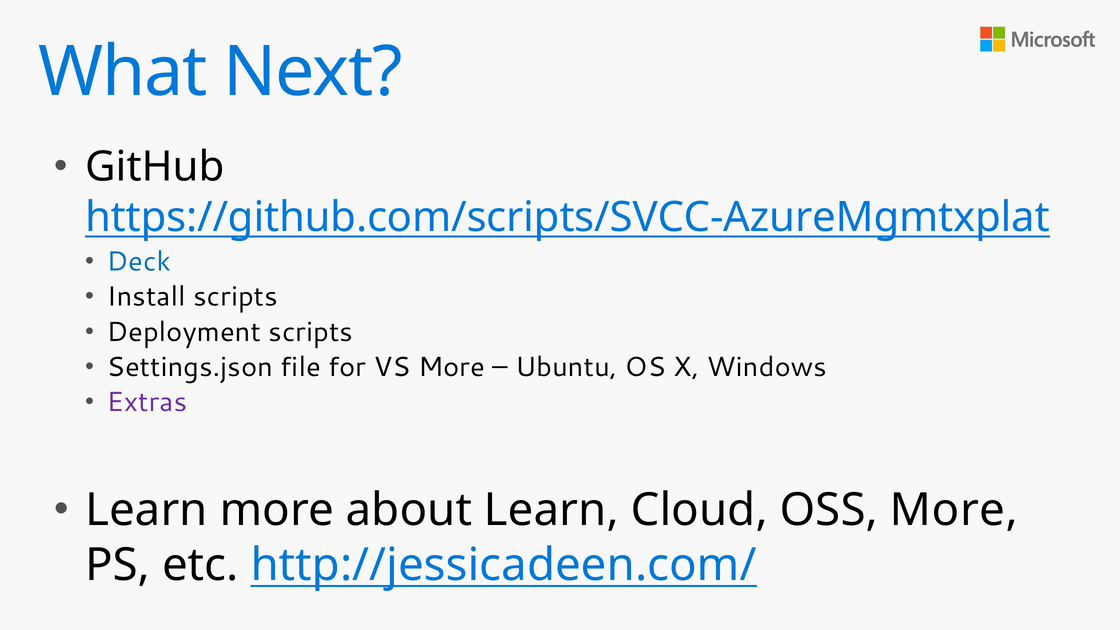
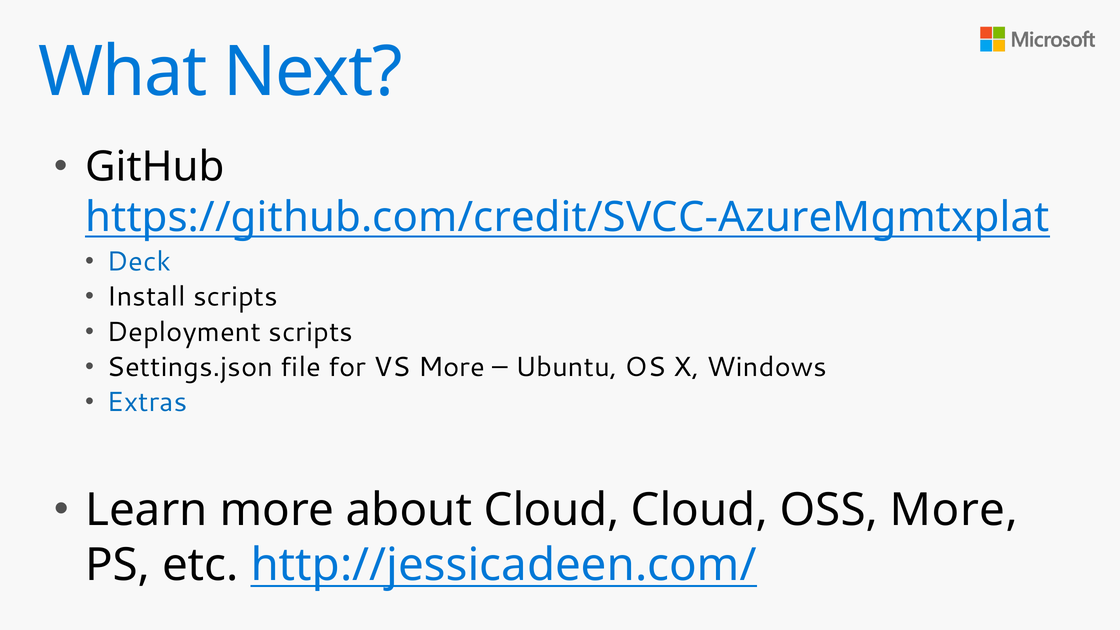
https://github.com/scripts/SVCC-AzureMgmtxplat: https://github.com/scripts/SVCC-AzureMgmtxplat -> https://github.com/credit/SVCC-AzureMgmtxplat (567, 217)
Extras colour: purple -> blue (147, 402)
about Learn: Learn -> Cloud (552, 510)
